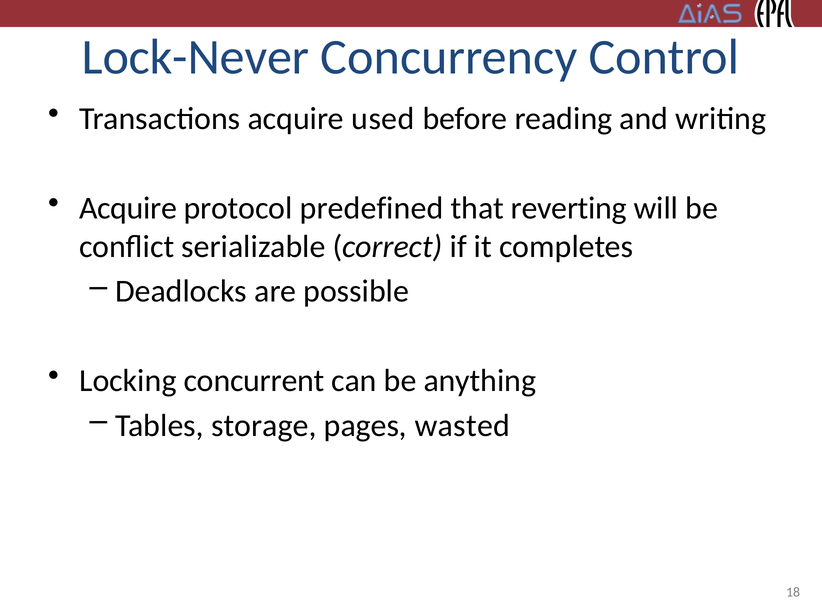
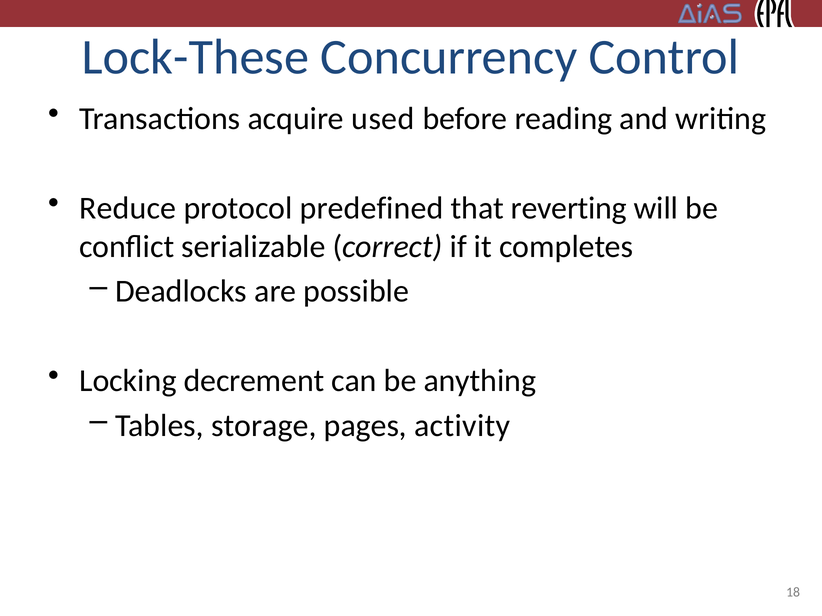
Lock-Never: Lock-Never -> Lock-These (195, 57)
Acquire: Acquire -> Reduce (128, 208)
concurrent: concurrent -> decrement (254, 381)
wasted: wasted -> activity (462, 426)
